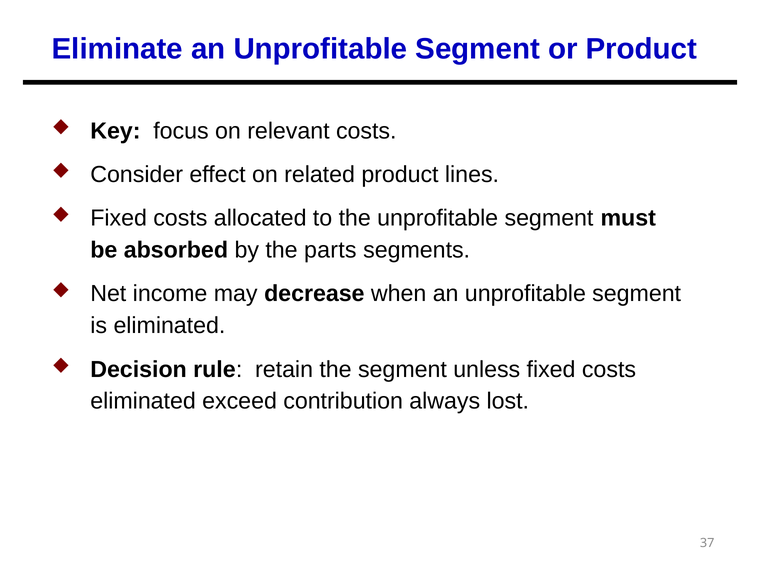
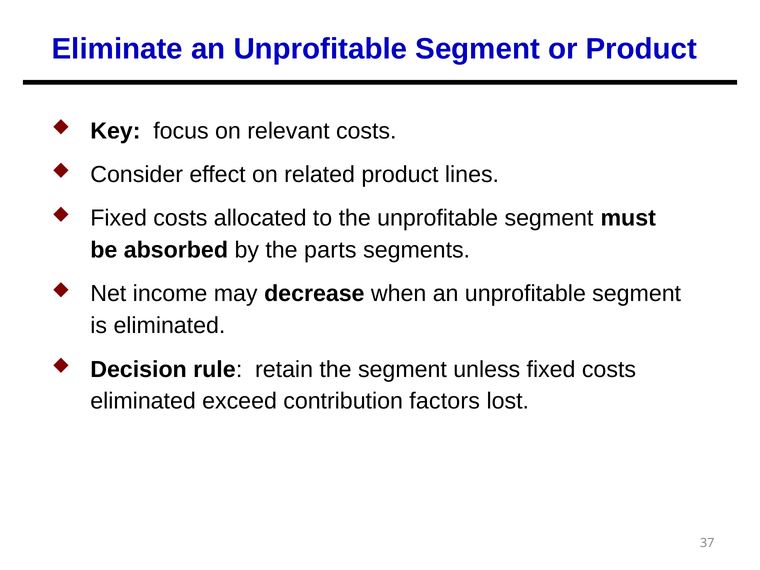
always: always -> factors (445, 401)
